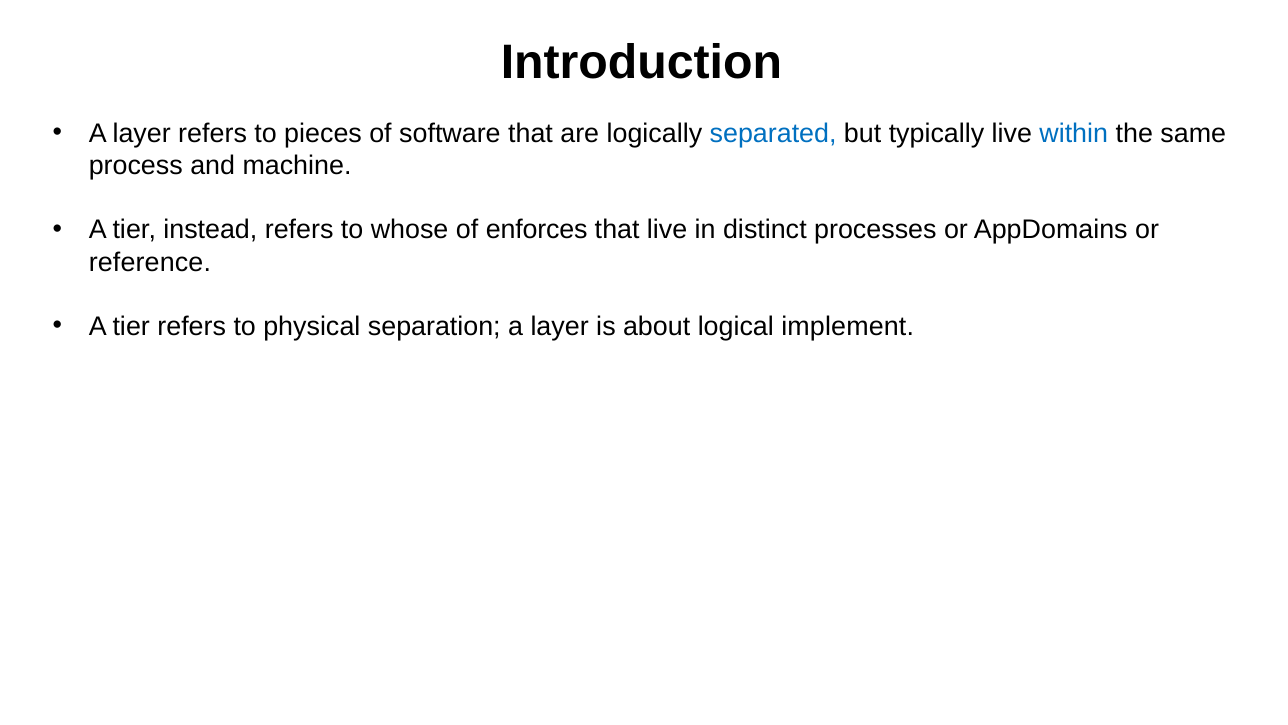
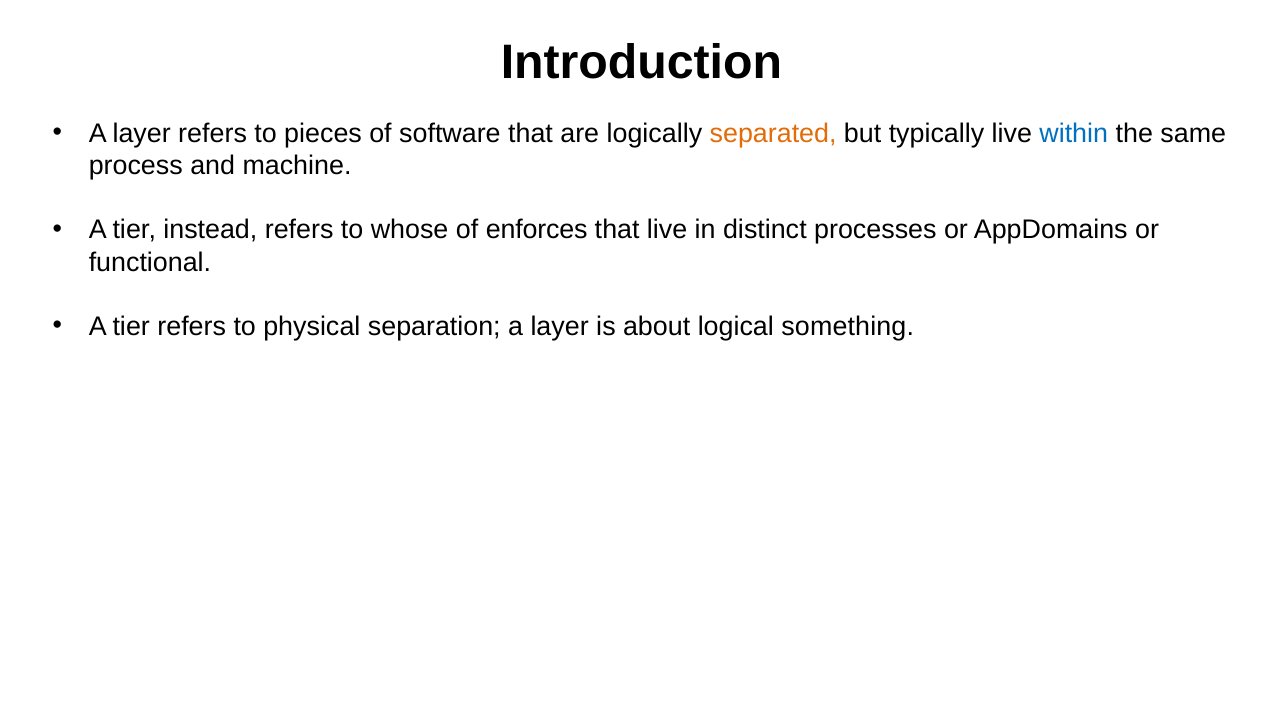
separated colour: blue -> orange (773, 133)
reference: reference -> functional (150, 262)
implement: implement -> something (848, 326)
